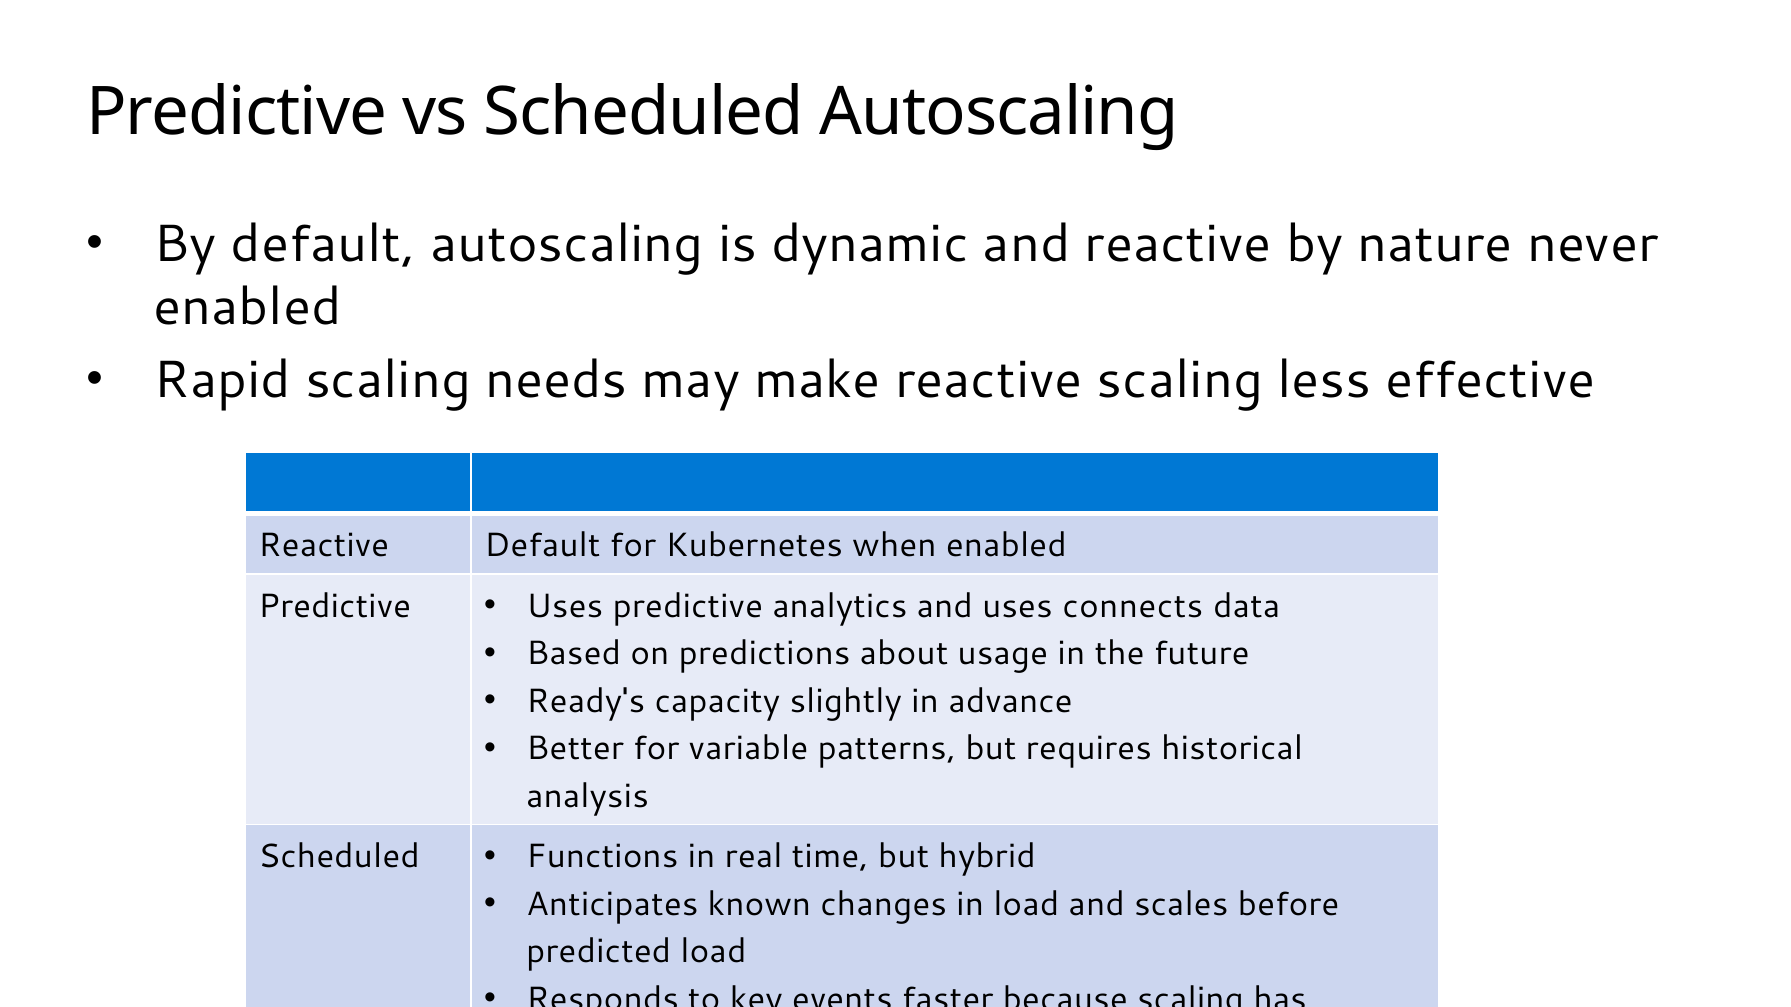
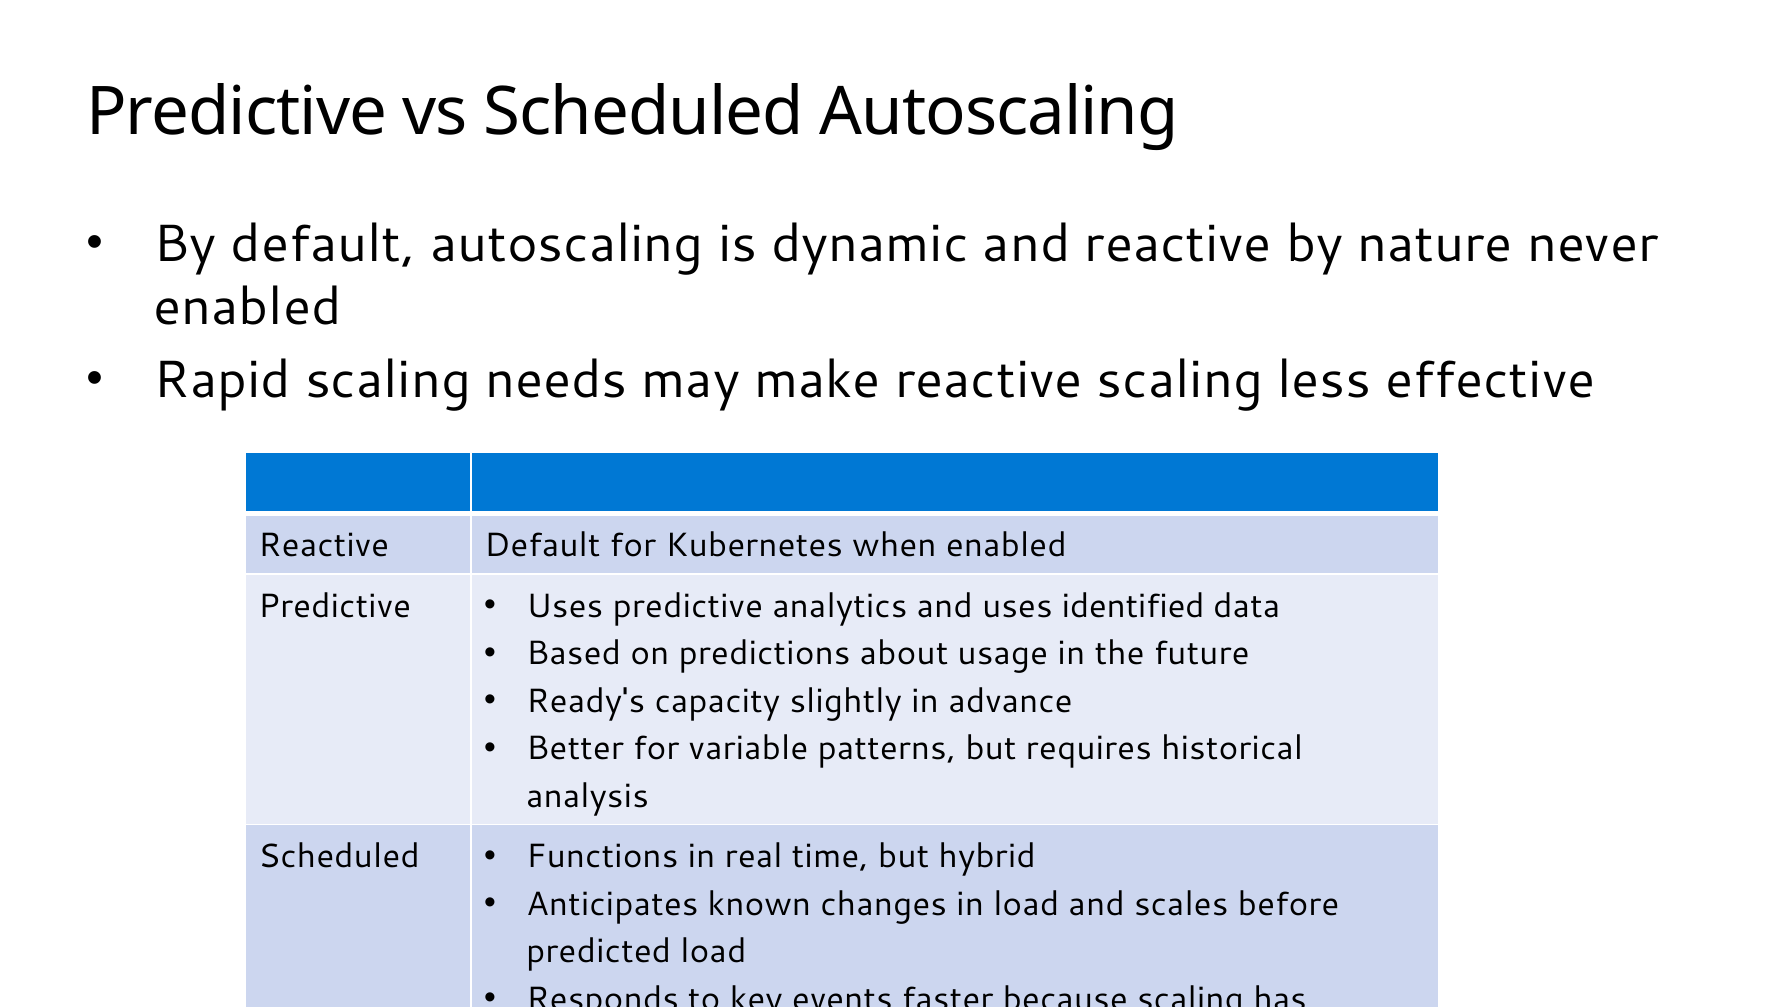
connects: connects -> identified (1133, 607)
